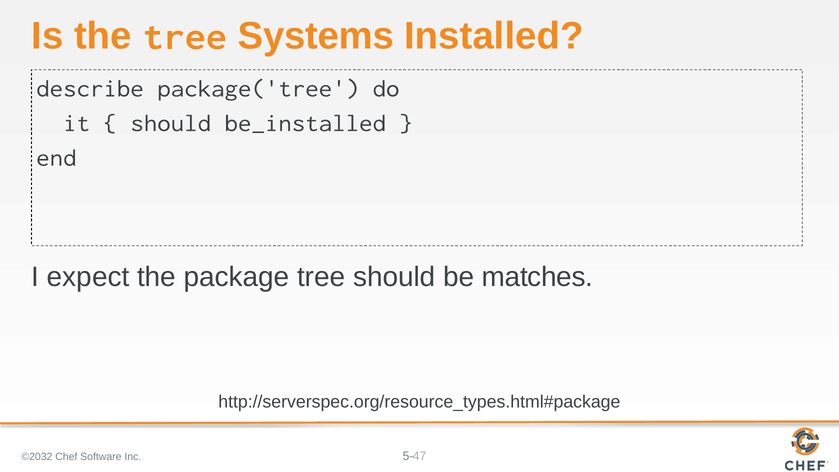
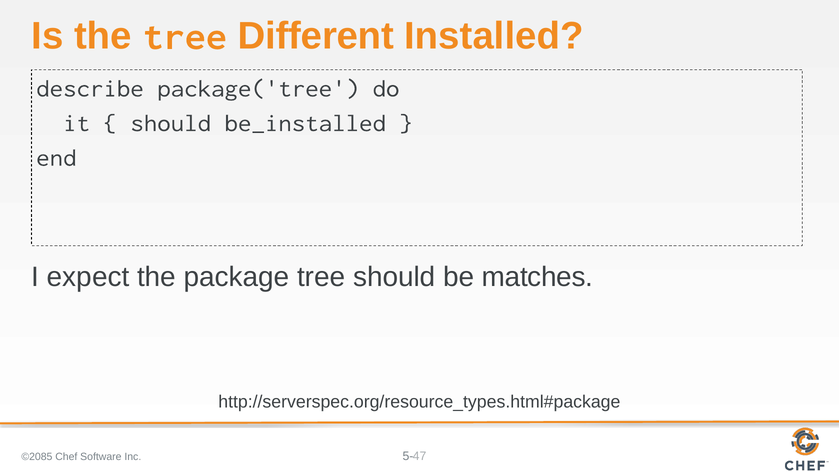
Systems: Systems -> Different (316, 36)
©2032: ©2032 -> ©2085 (37, 457)
